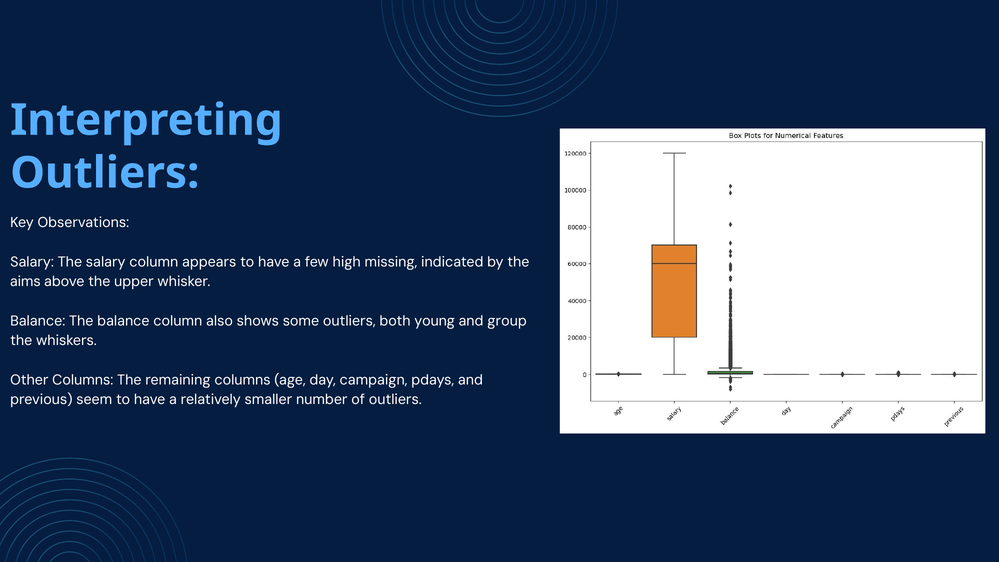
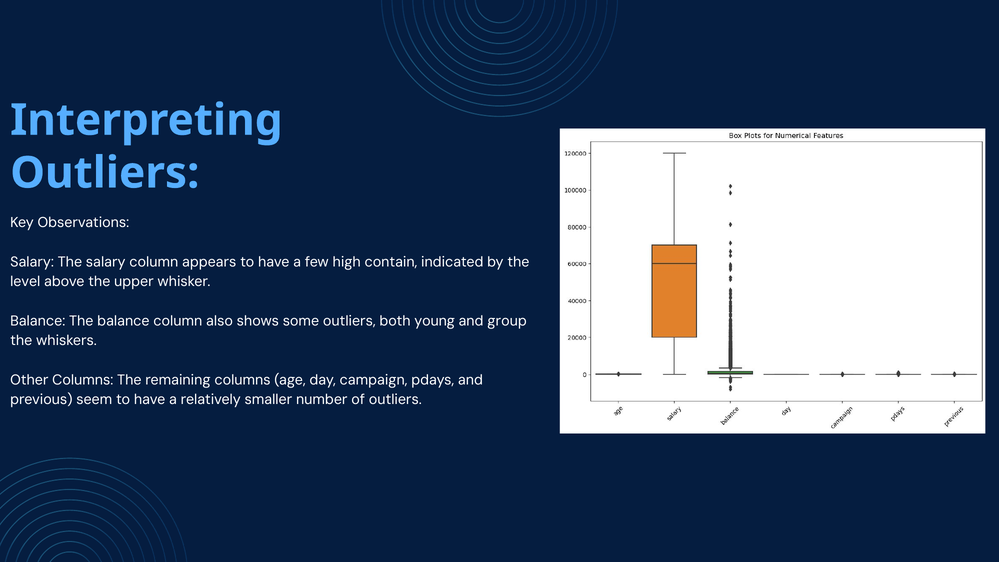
missing: missing -> contain (391, 262)
aims: aims -> level (25, 281)
